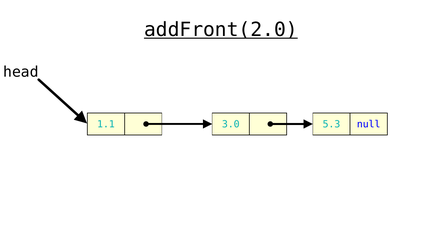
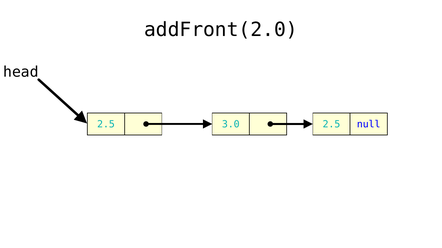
addFront(2.0 underline: present -> none (221, 30)
1.1: 1.1 -> 2.5 (106, 124)
3.0 5.3: 5.3 -> 2.5 (331, 124)
